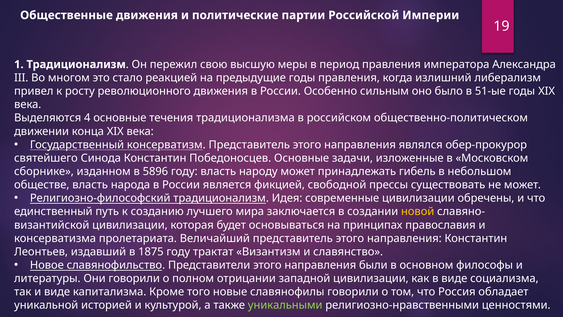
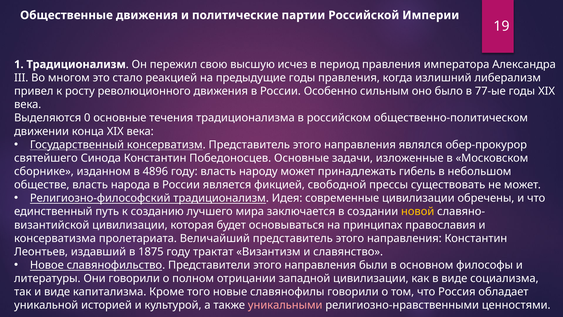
меры: меры -> исчез (293, 64)
51-ые: 51-ые -> 77-ые (490, 91)
4: 4 -> 0 (87, 118)
5896: 5896 -> 4896 (155, 171)
уникальными colour: light green -> pink (285, 305)
